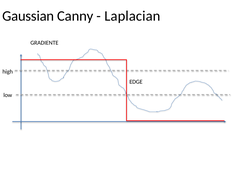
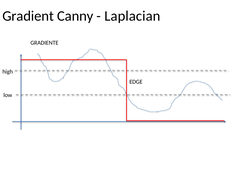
Gaussian: Gaussian -> Gradient (28, 16)
